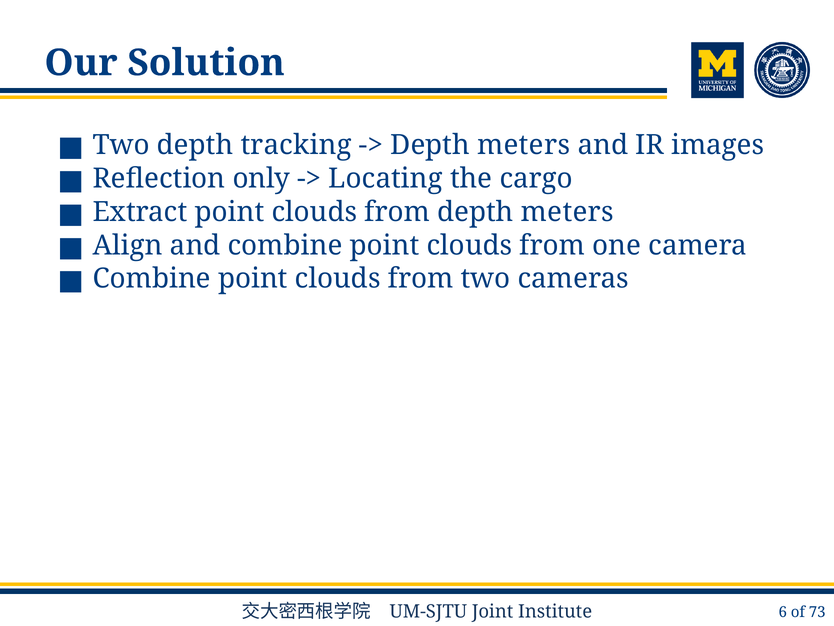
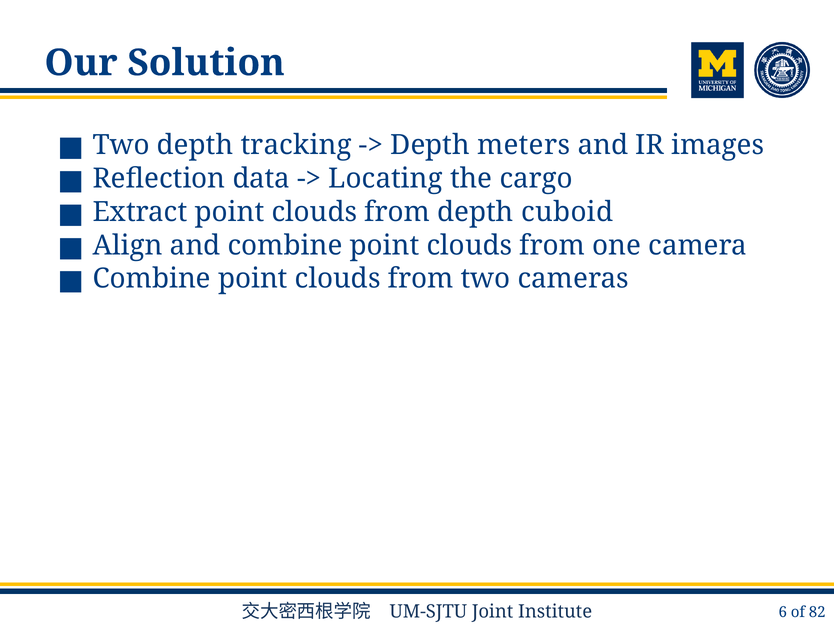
only: only -> data (261, 178)
from depth meters: meters -> cuboid (567, 212)
73: 73 -> 82 (817, 612)
